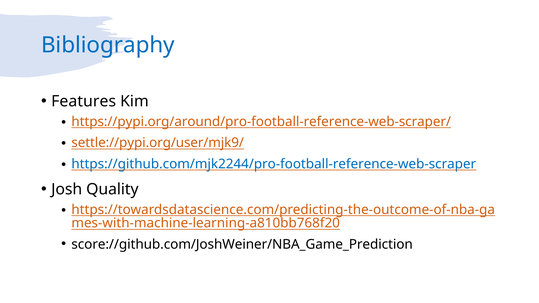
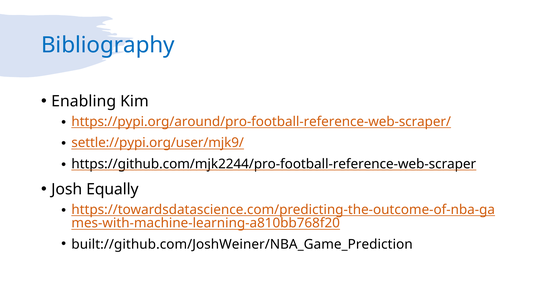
Features: Features -> Enabling (84, 101)
https://github.com/mjk2244/pro-football-reference-web-scraper colour: blue -> black (274, 164)
Quality: Quality -> Equally (112, 190)
score://github.com/JoshWeiner/NBA_Game_Prediction: score://github.com/JoshWeiner/NBA_Game_Prediction -> built://github.com/JoshWeiner/NBA_Game_Prediction (242, 244)
